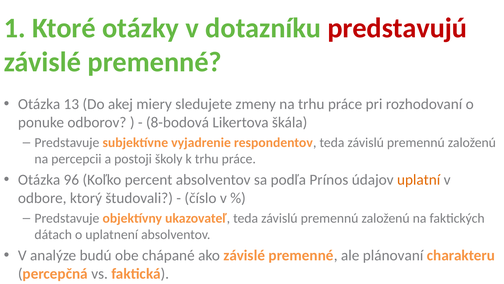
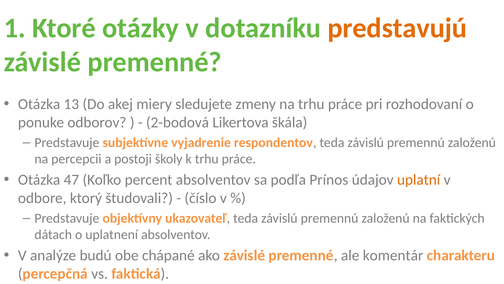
predstavujú colour: red -> orange (397, 28)
8-bodová: 8-bodová -> 2-bodová (178, 122)
96: 96 -> 47 (71, 179)
plánovaní: plánovaní -> komentár (393, 255)
